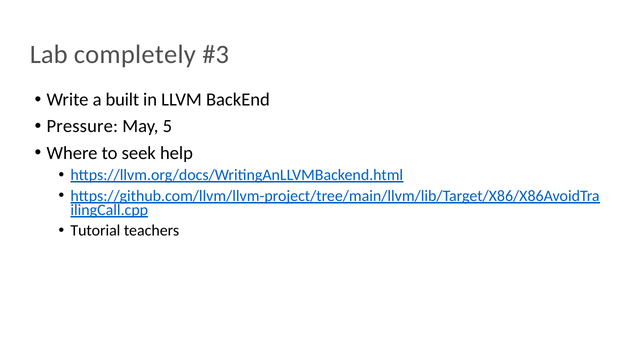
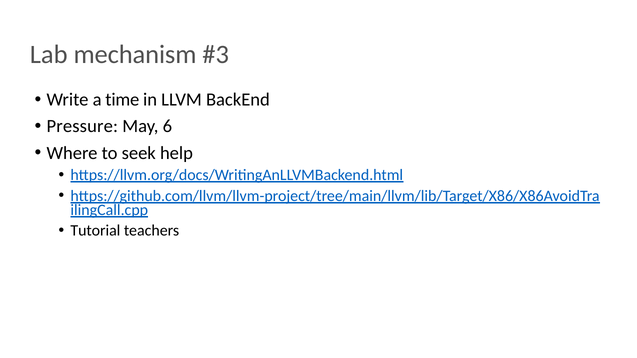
completely: completely -> mechanism (135, 55)
built: built -> time (122, 100)
5: 5 -> 6 (167, 126)
